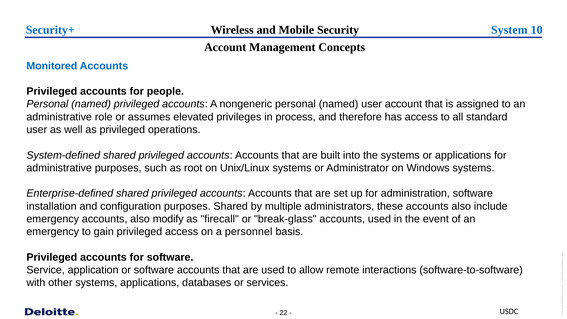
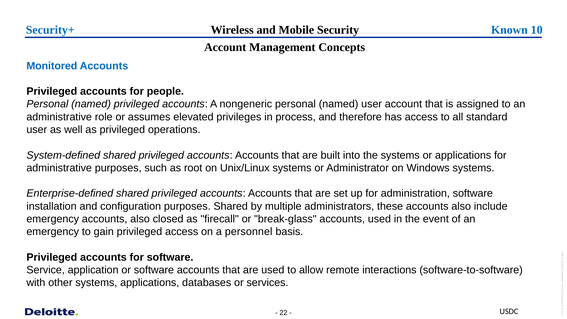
System: System -> Known (509, 30)
modify: modify -> closed (168, 219)
